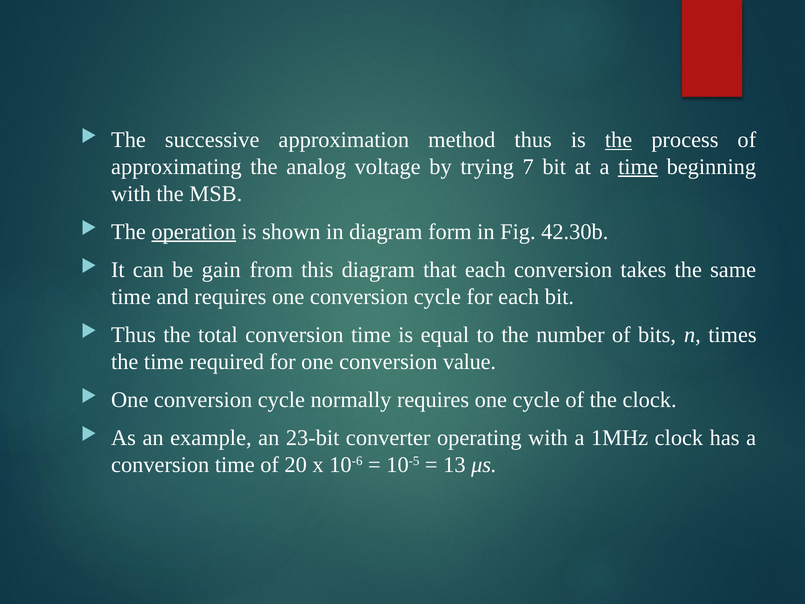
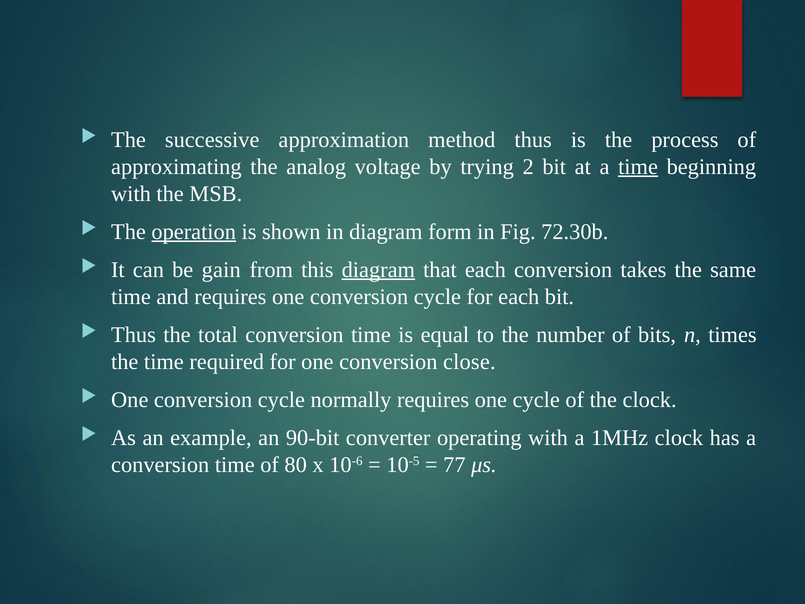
the underline: present -> none (619, 140)
7: 7 -> 2 (528, 167)
42.30b: 42.30b -> 72.30b (575, 232)
diagram underline: none -> present (378, 270)
value: value -> close (469, 361)
23-bit: 23-bit -> 90-bit (313, 438)
20: 20 -> 80 (296, 464)
13: 13 -> 77 (454, 464)
